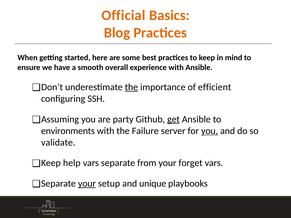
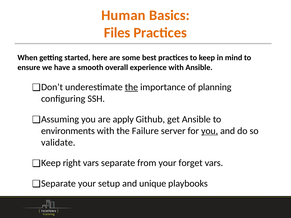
Official: Official -> Human (123, 15)
Blog: Blog -> Files (117, 33)
efficient: efficient -> planning (215, 87)
party: party -> apply (123, 119)
get underline: present -> none (173, 119)
help: help -> right (72, 163)
your underline: present -> none (87, 184)
